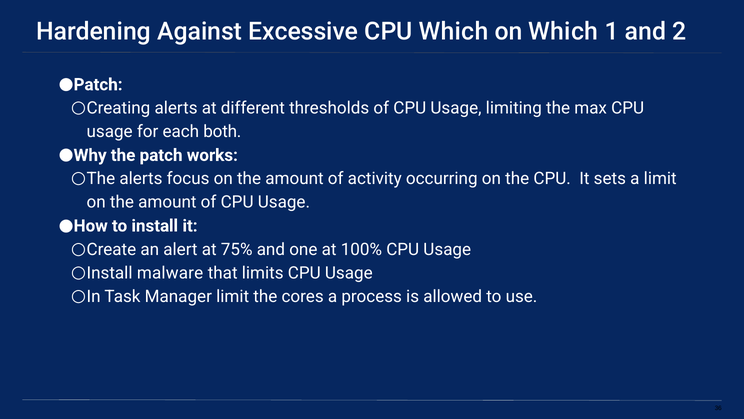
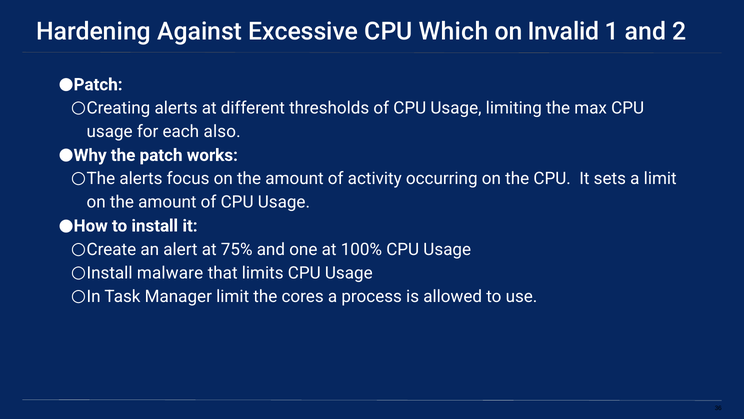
on Which: Which -> Invalid (563, 31)
both: both -> also (222, 132)
